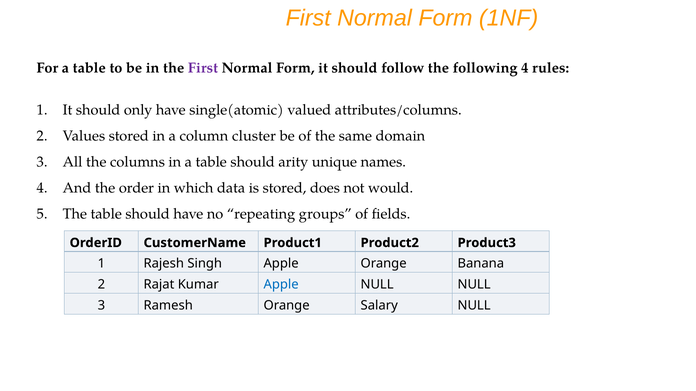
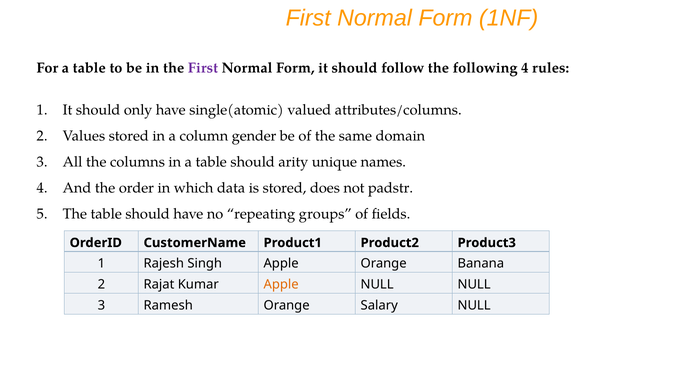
cluster: cluster -> gender (254, 136)
would: would -> padstr (391, 188)
Apple colour: blue -> orange (281, 285)
